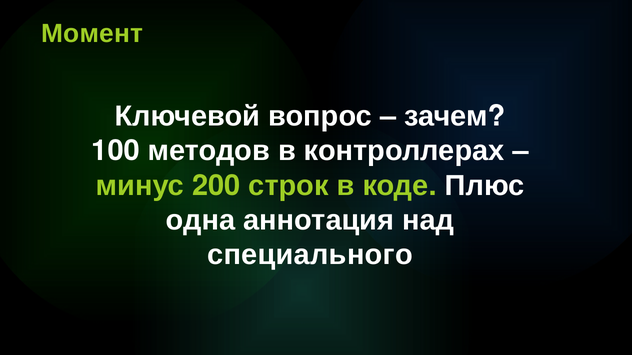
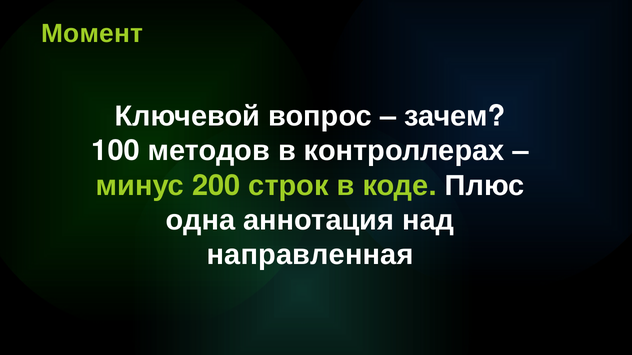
специального: специального -> направленная (310, 255)
